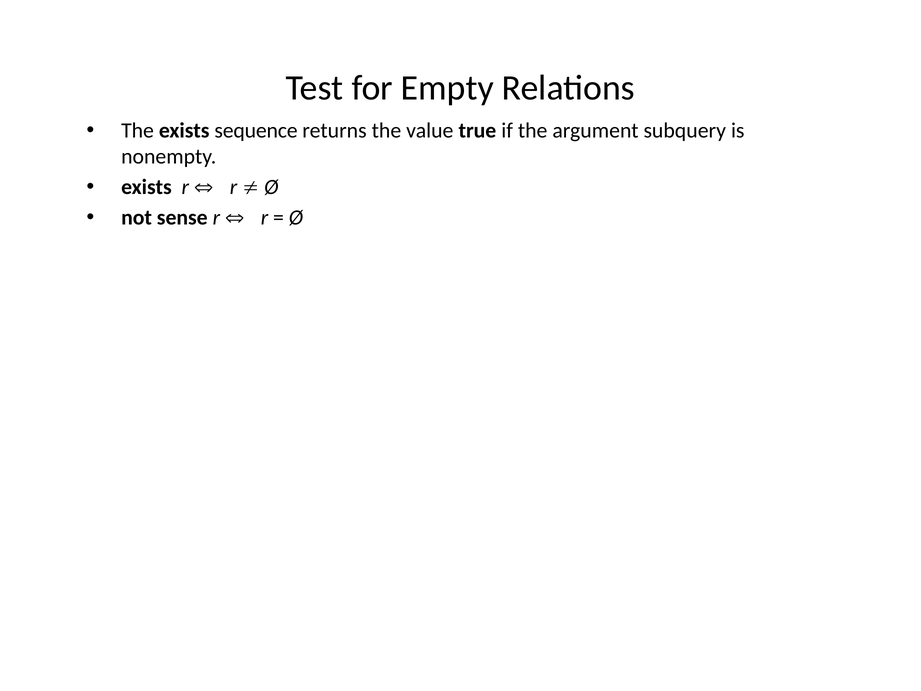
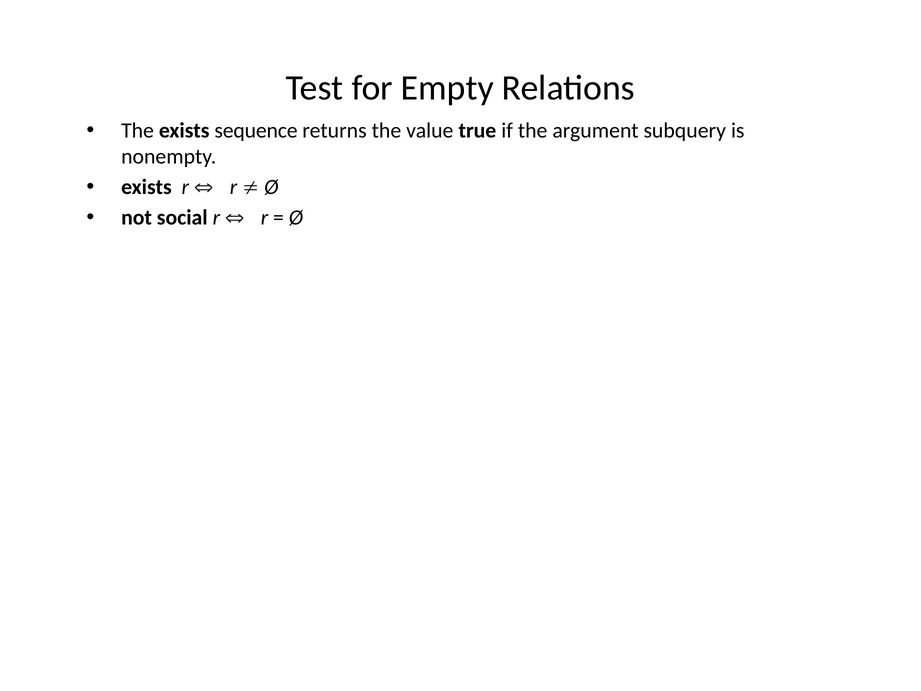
sense: sense -> social (182, 218)
